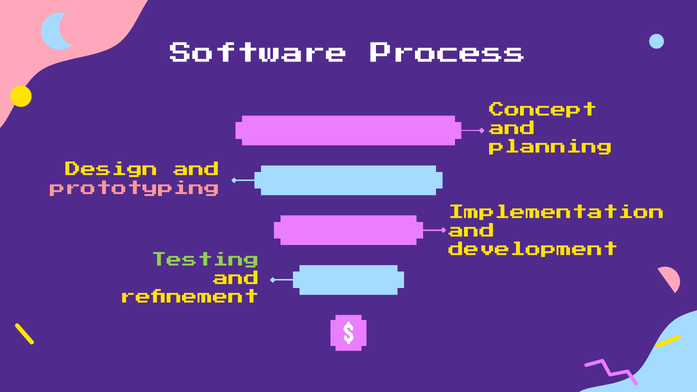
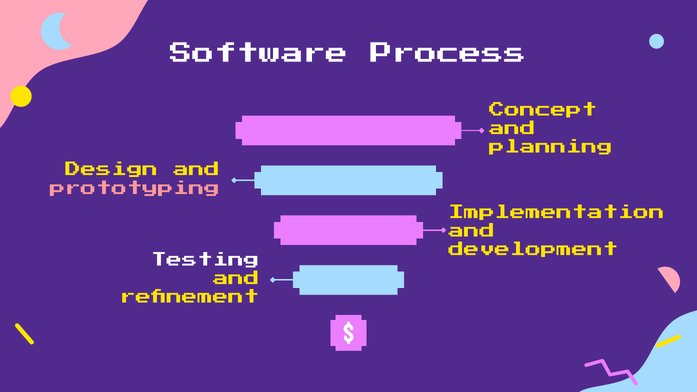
Testing colour: light green -> white (205, 262)
